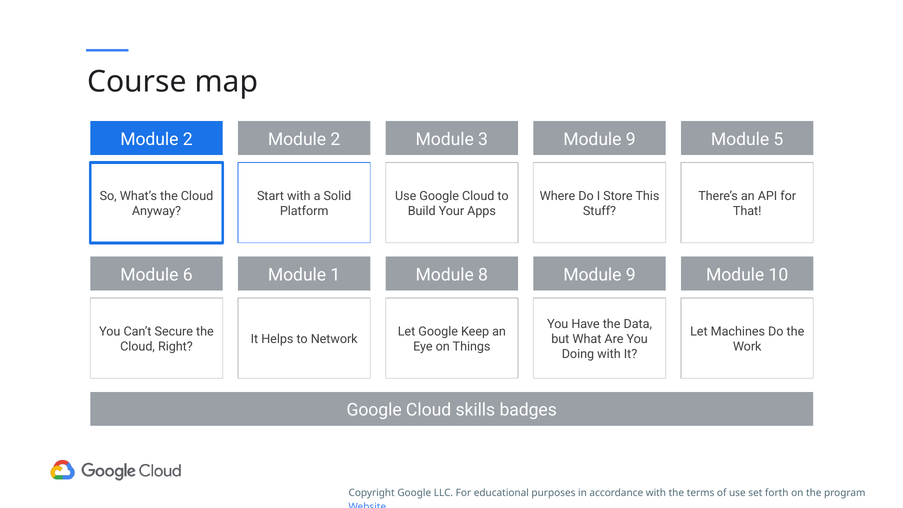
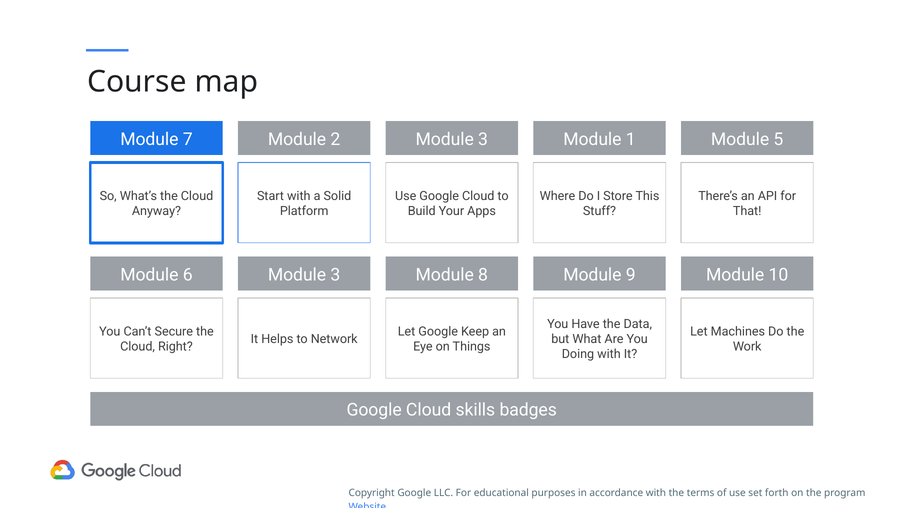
2: 2 -> 7 (188, 139)
3 Module 9: 9 -> 1 (631, 139)
6 Module 1: 1 -> 3 (335, 275)
